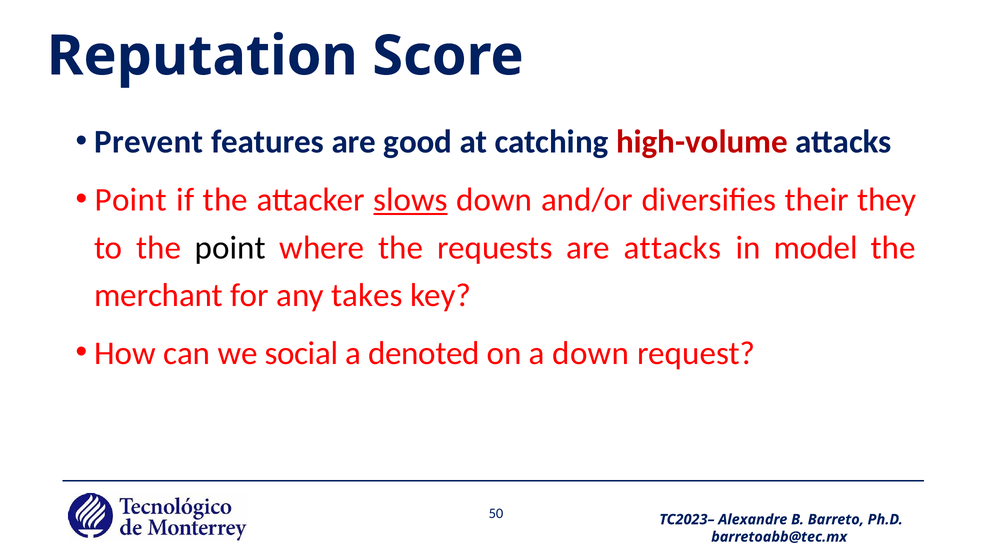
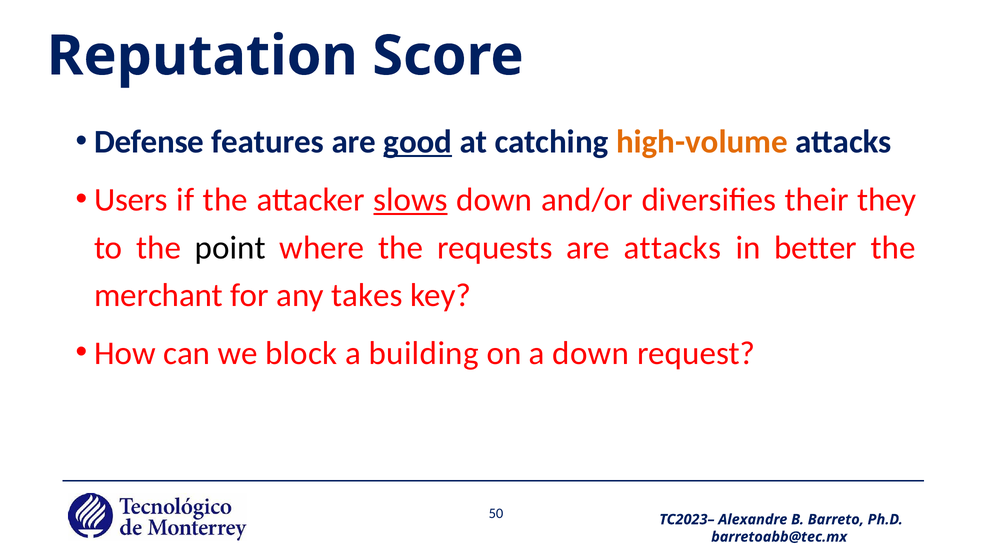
Prevent: Prevent -> Defense (149, 142)
good underline: none -> present (418, 142)
high-volume colour: red -> orange (702, 142)
Point: Point -> Users (131, 200)
model: model -> better (816, 248)
social: social -> block (301, 353)
denoted: denoted -> building (424, 353)
